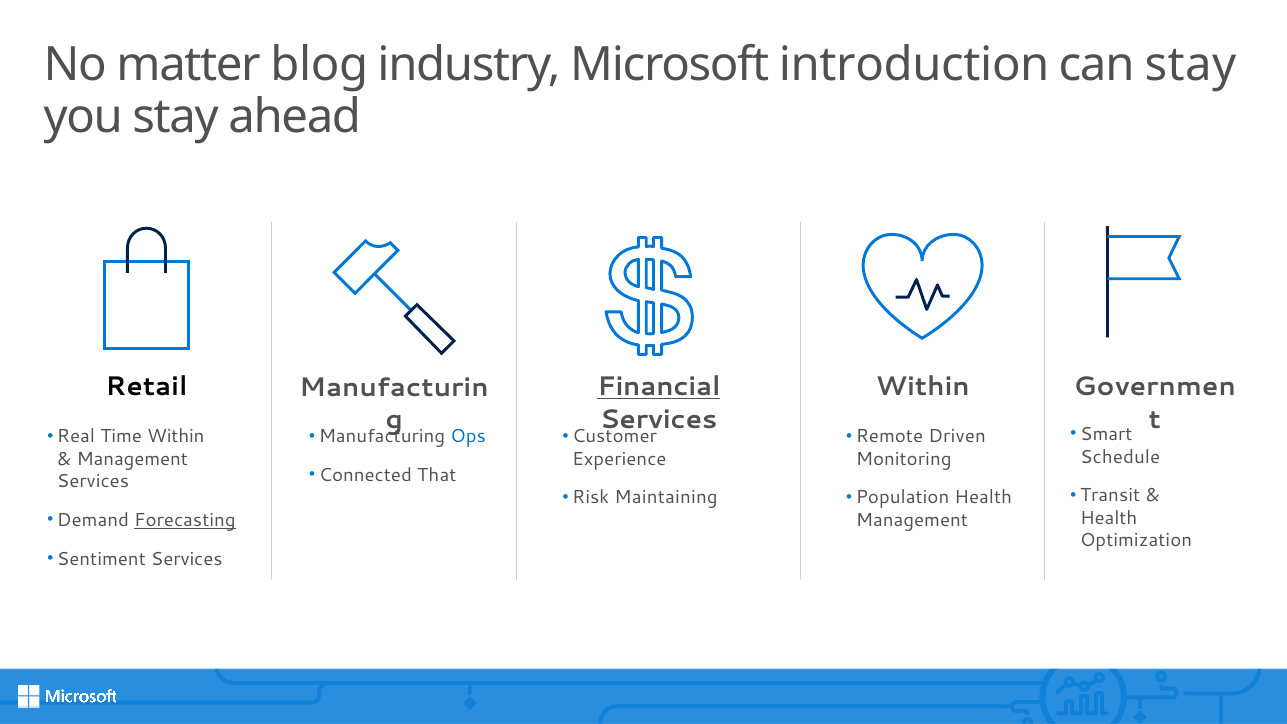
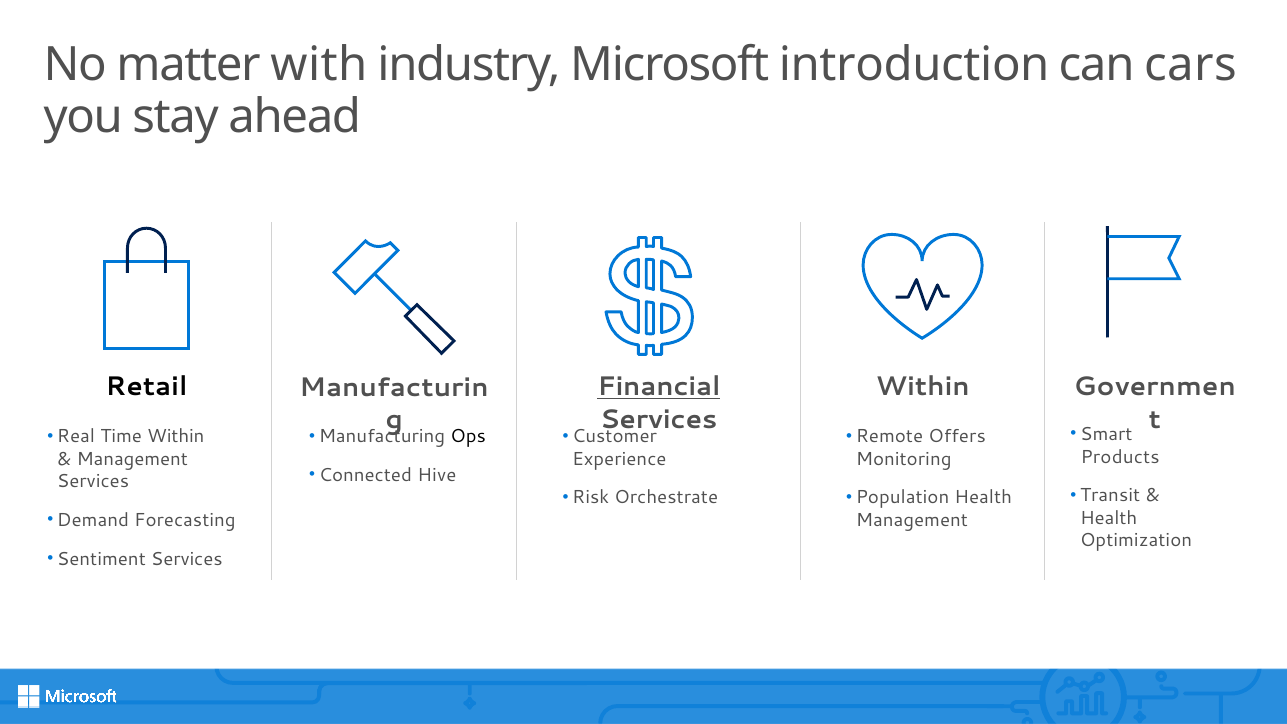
blog: blog -> with (319, 65)
can stay: stay -> cars (1190, 65)
Ops colour: blue -> black (468, 436)
Driven: Driven -> Offers (957, 436)
Schedule: Schedule -> Products (1120, 457)
That: That -> Hive (437, 475)
Maintaining: Maintaining -> Orchestrate (666, 498)
Forecasting underline: present -> none (185, 520)
